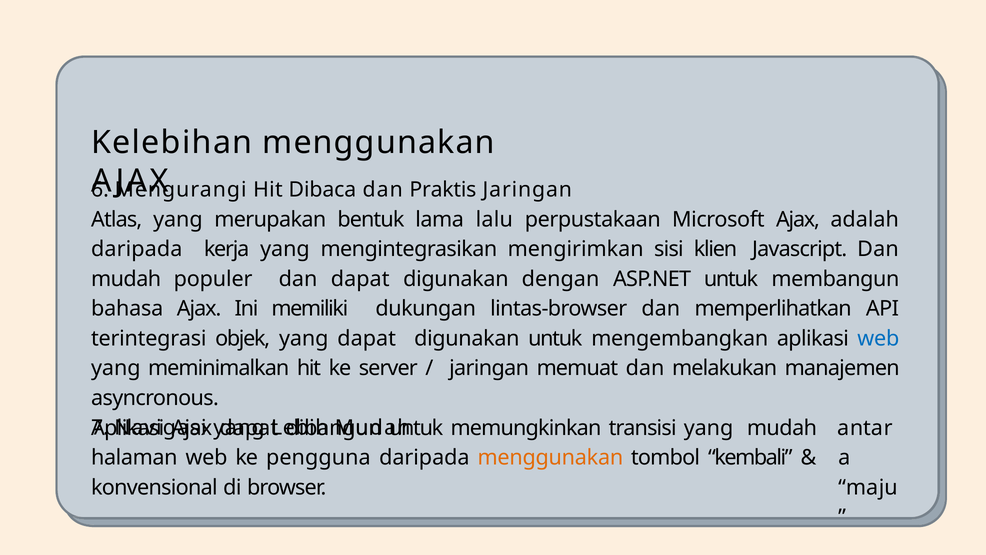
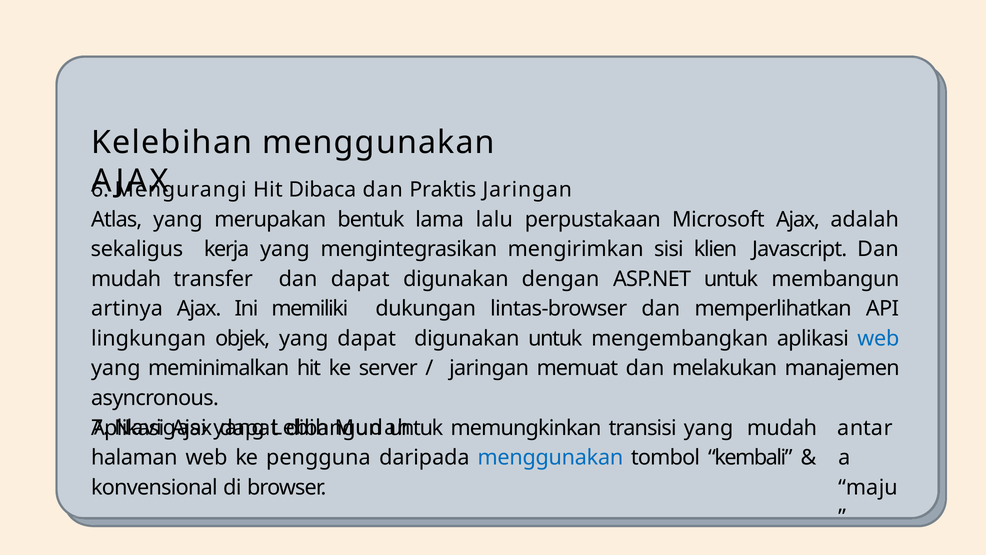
daripada: daripada -> sekaligus (137, 249)
populer: populer -> transfer (213, 279)
bahasa: bahasa -> artinya (127, 309)
terintegrasi: terintegrasi -> lingkungan (149, 338)
menggunakan colour: orange -> blue (550, 458)
